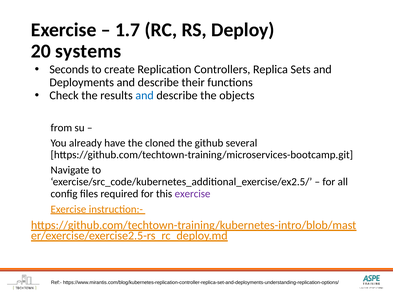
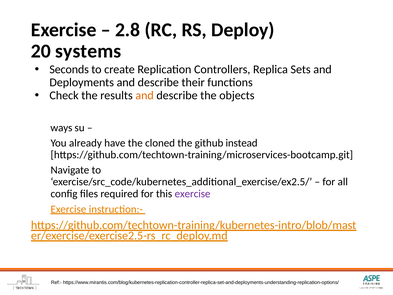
1.7: 1.7 -> 2.8 (128, 30)
and colour: blue -> orange (145, 95)
from: from -> ways (61, 128)
several: several -> instead (242, 143)
